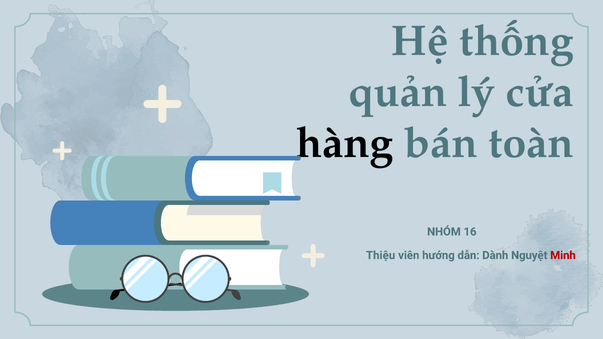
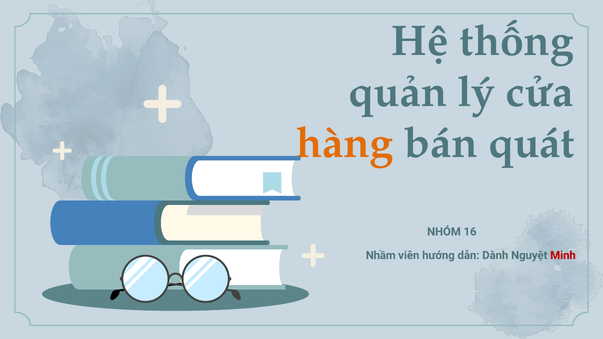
hàng colour: black -> orange (345, 143)
toàn: toàn -> quát (531, 143)
Thiệu: Thiệu -> Nhầm (381, 255)
